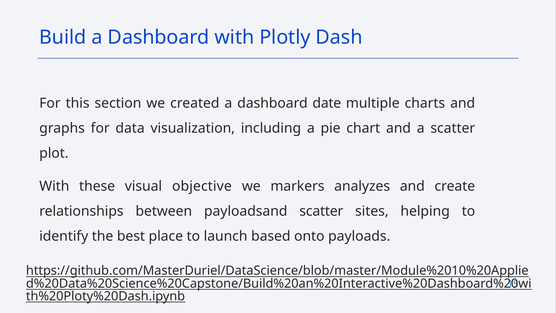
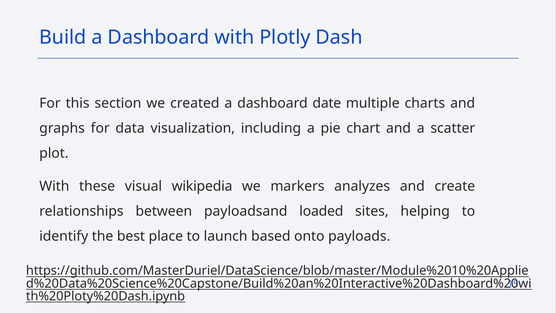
objective: objective -> wikipedia (202, 186)
payloadsand scatter: scatter -> loaded (321, 211)
